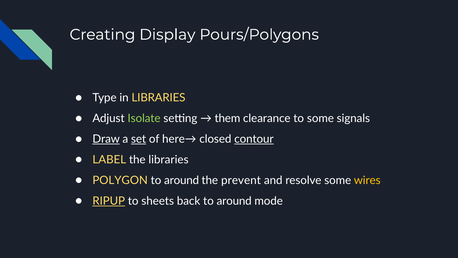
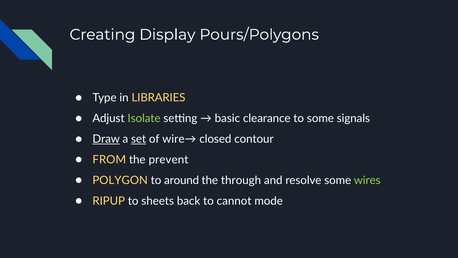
them: them -> basic (227, 118)
here→: here→ -> wire→ (179, 139)
contour underline: present -> none (254, 139)
LABEL: LABEL -> FROM (109, 159)
the libraries: libraries -> prevent (168, 159)
prevent: prevent -> through (241, 180)
wires colour: yellow -> light green (367, 180)
RIPUP underline: present -> none (109, 201)
back to around: around -> cannot (234, 201)
